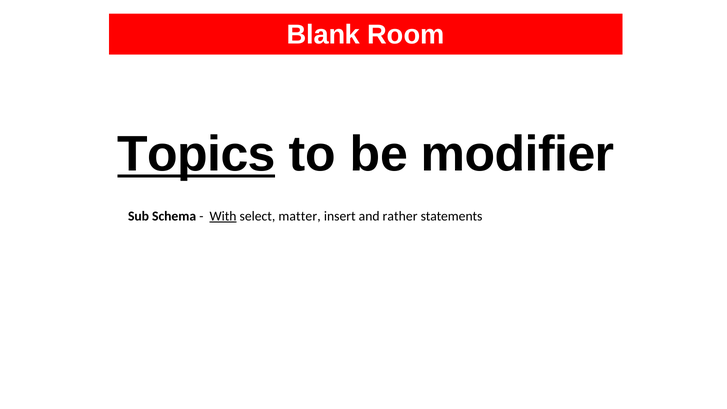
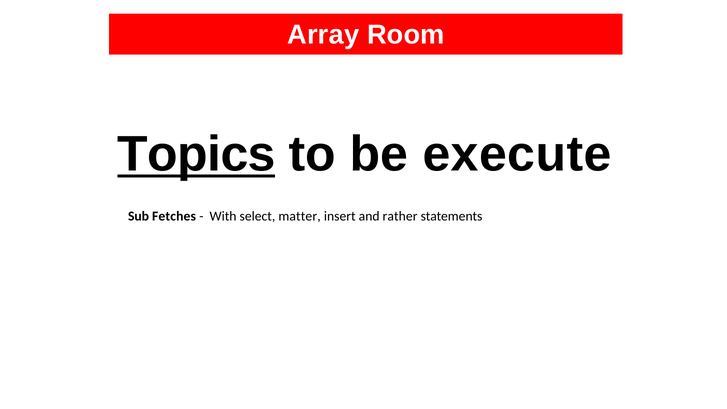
Blank: Blank -> Array (323, 35)
modifier: modifier -> execute (517, 154)
Schema: Schema -> Fetches (174, 216)
With underline: present -> none (223, 216)
